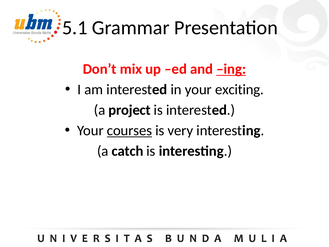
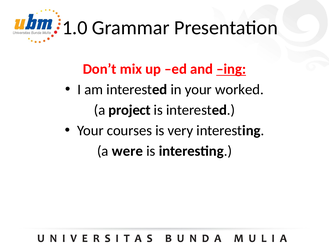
5.1: 5.1 -> 1.0 (75, 28)
exciting: exciting -> worked (239, 89)
courses underline: present -> none (129, 130)
catch: catch -> were (127, 151)
